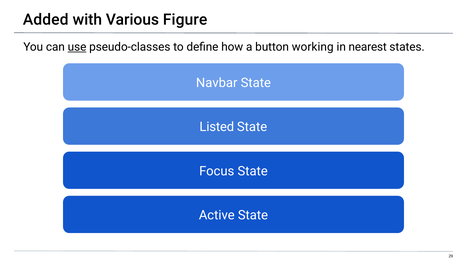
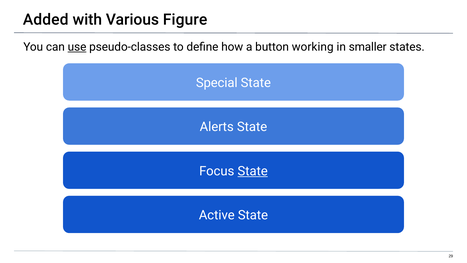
nearest: nearest -> smaller (368, 47)
Navbar: Navbar -> Special (217, 83)
Listed: Listed -> Alerts (217, 127)
State underline: none -> present (253, 171)
